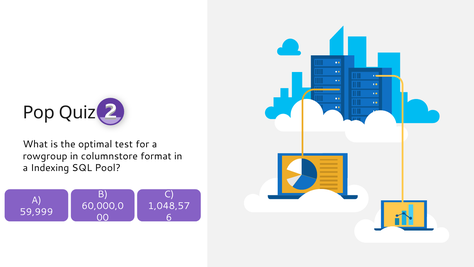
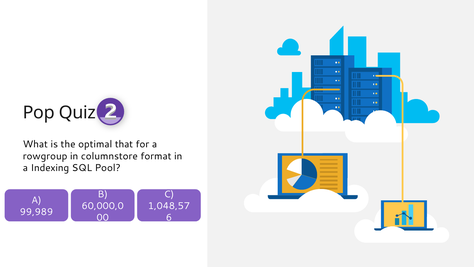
test: test -> that (124, 144)
59,999: 59,999 -> 99,989 (36, 212)
